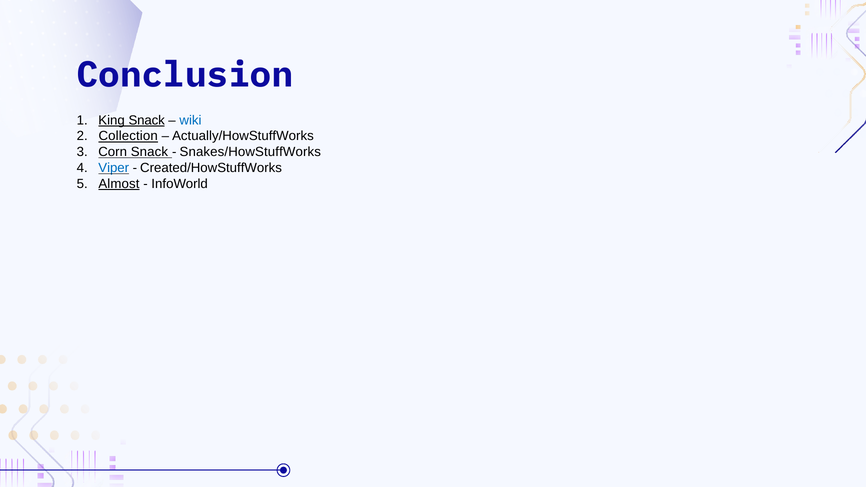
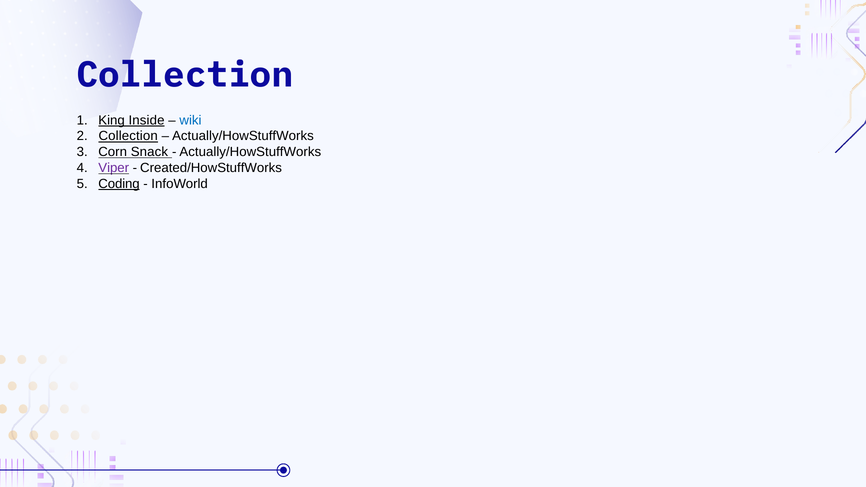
Conclusion: Conclusion -> Collection (185, 75)
King Snack: Snack -> Inside (147, 120)
Snakes/HowStuffWorks: Snakes/HowStuffWorks -> Actually/HowStuffWorks (250, 152)
Viper colour: blue -> purple (114, 168)
Almost: Almost -> Coding (119, 184)
